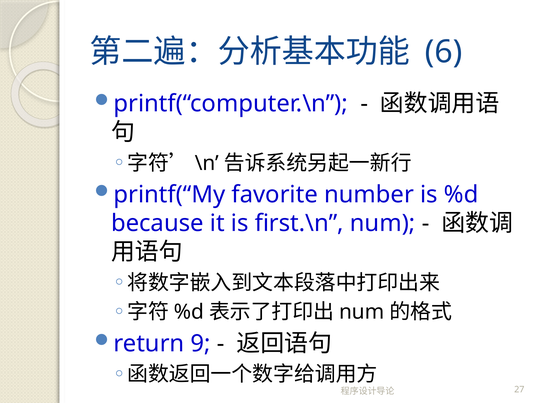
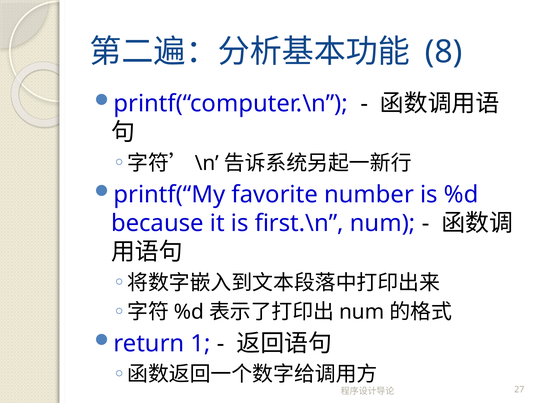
6: 6 -> 8 (444, 52)
9: 9 -> 1 (201, 343)
